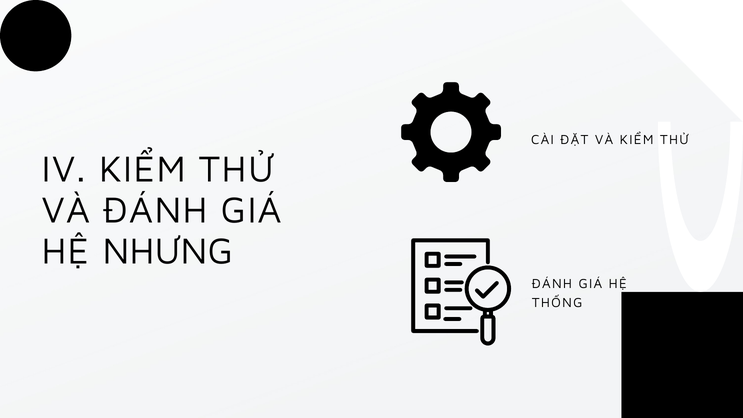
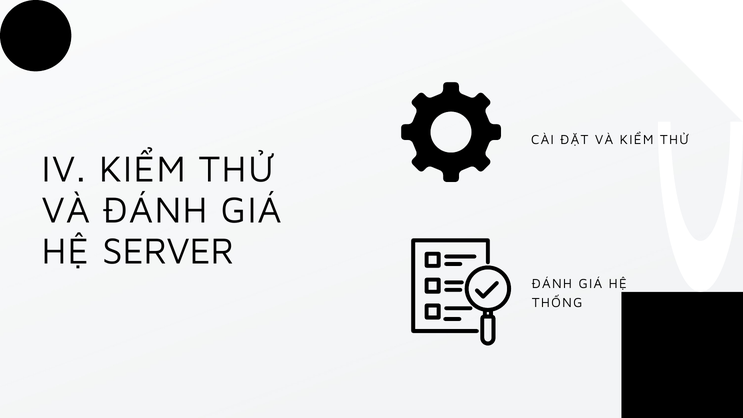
NHƯNG: NHƯNG -> SERVER (168, 251)
